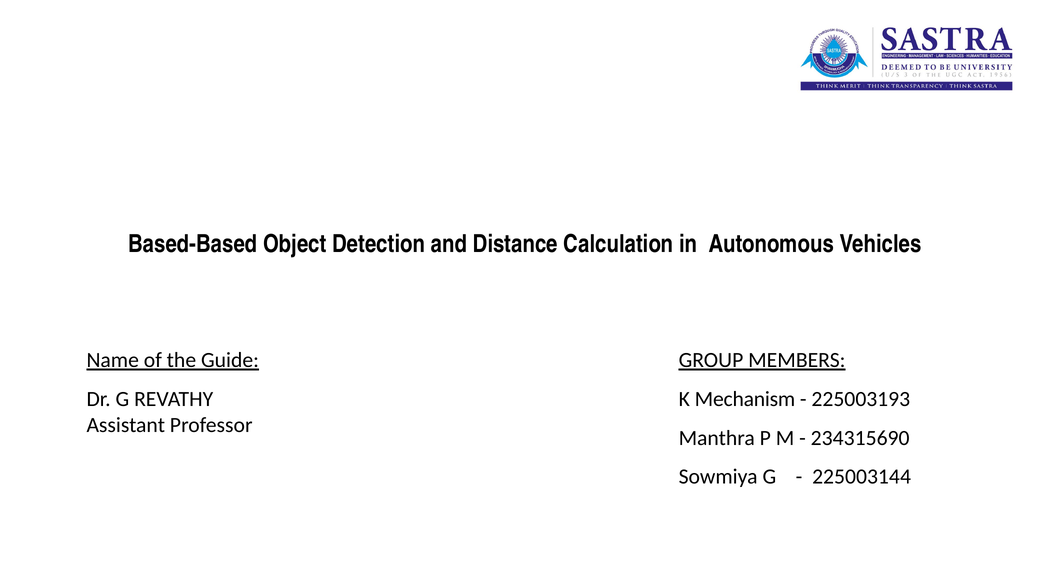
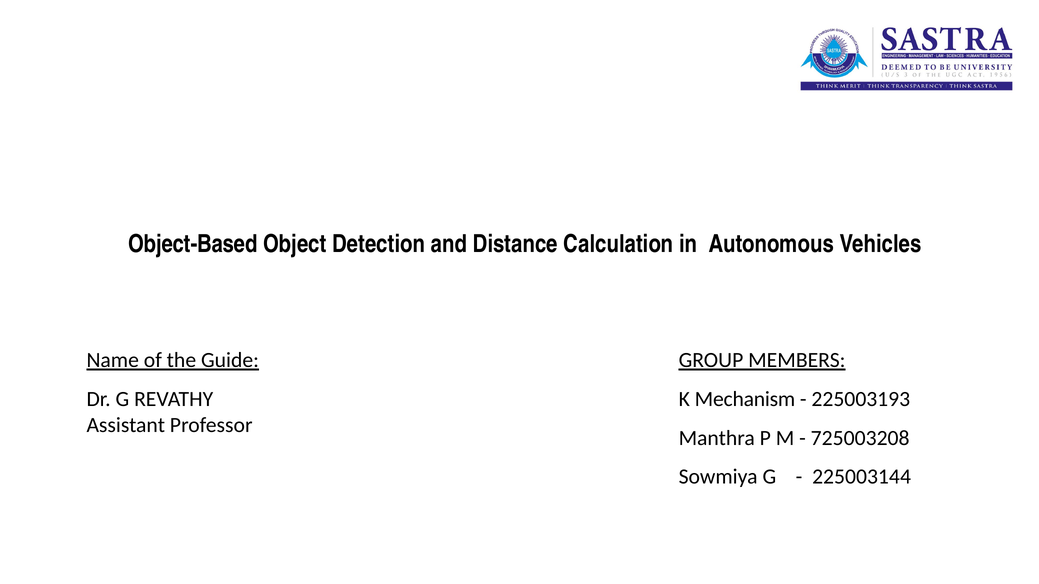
Based-Based: Based-Based -> Object-Based (193, 244)
234315690: 234315690 -> 725003208 (860, 438)
